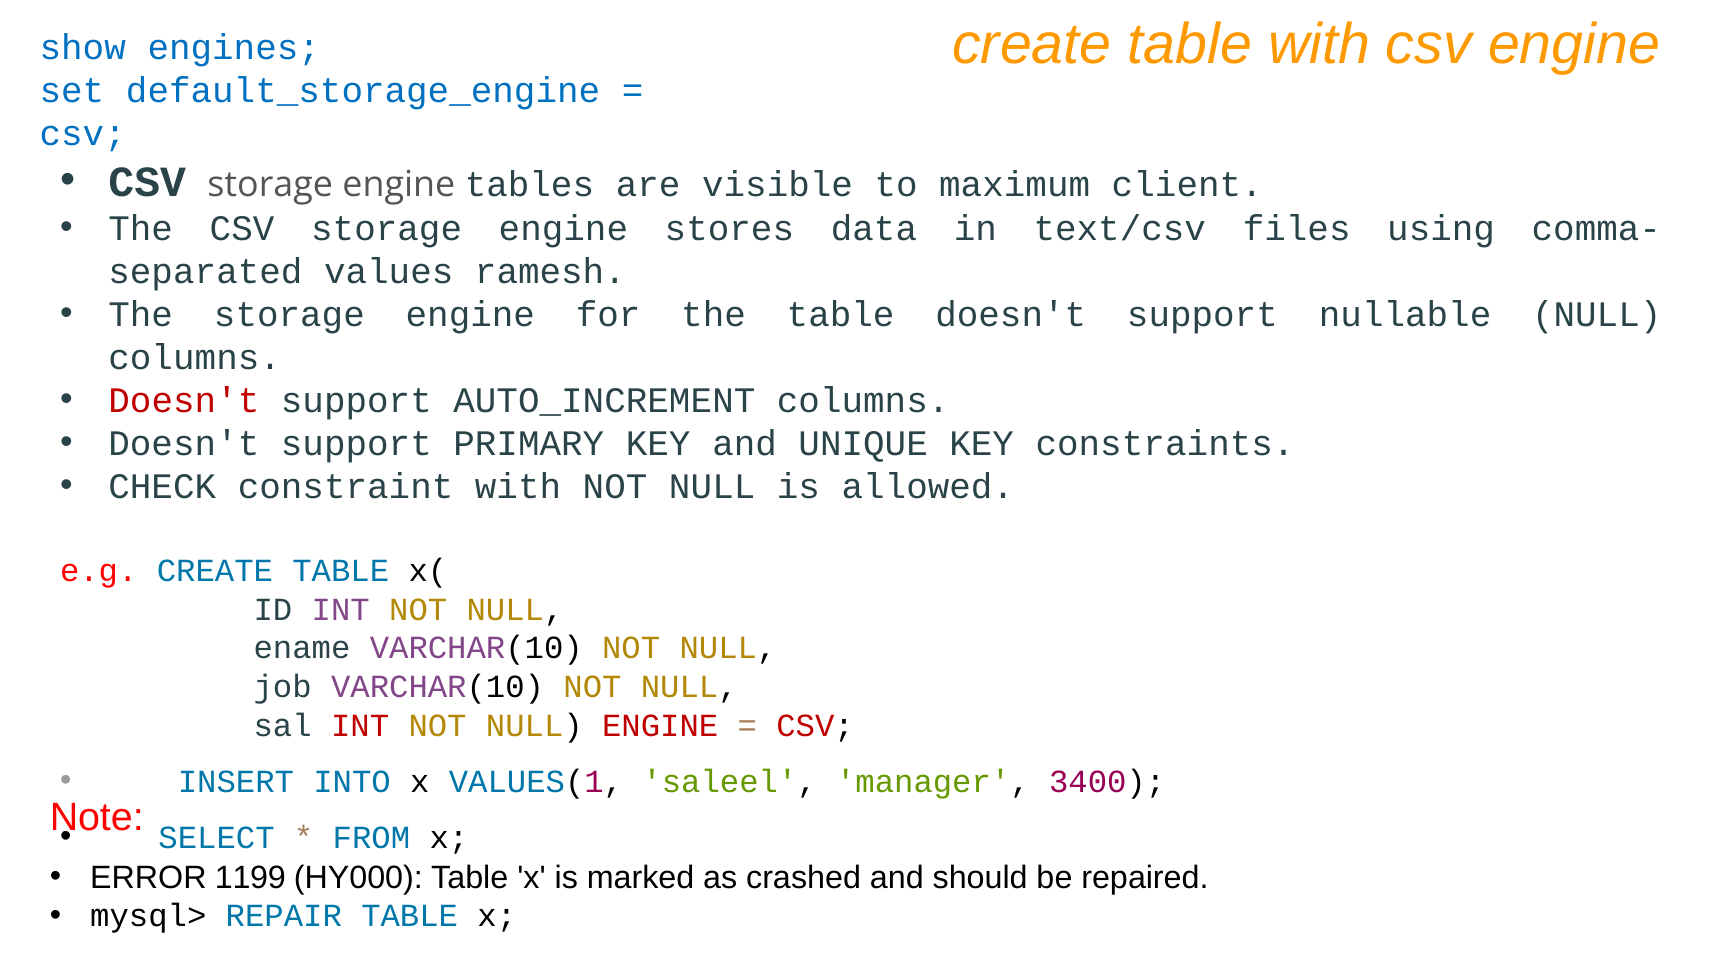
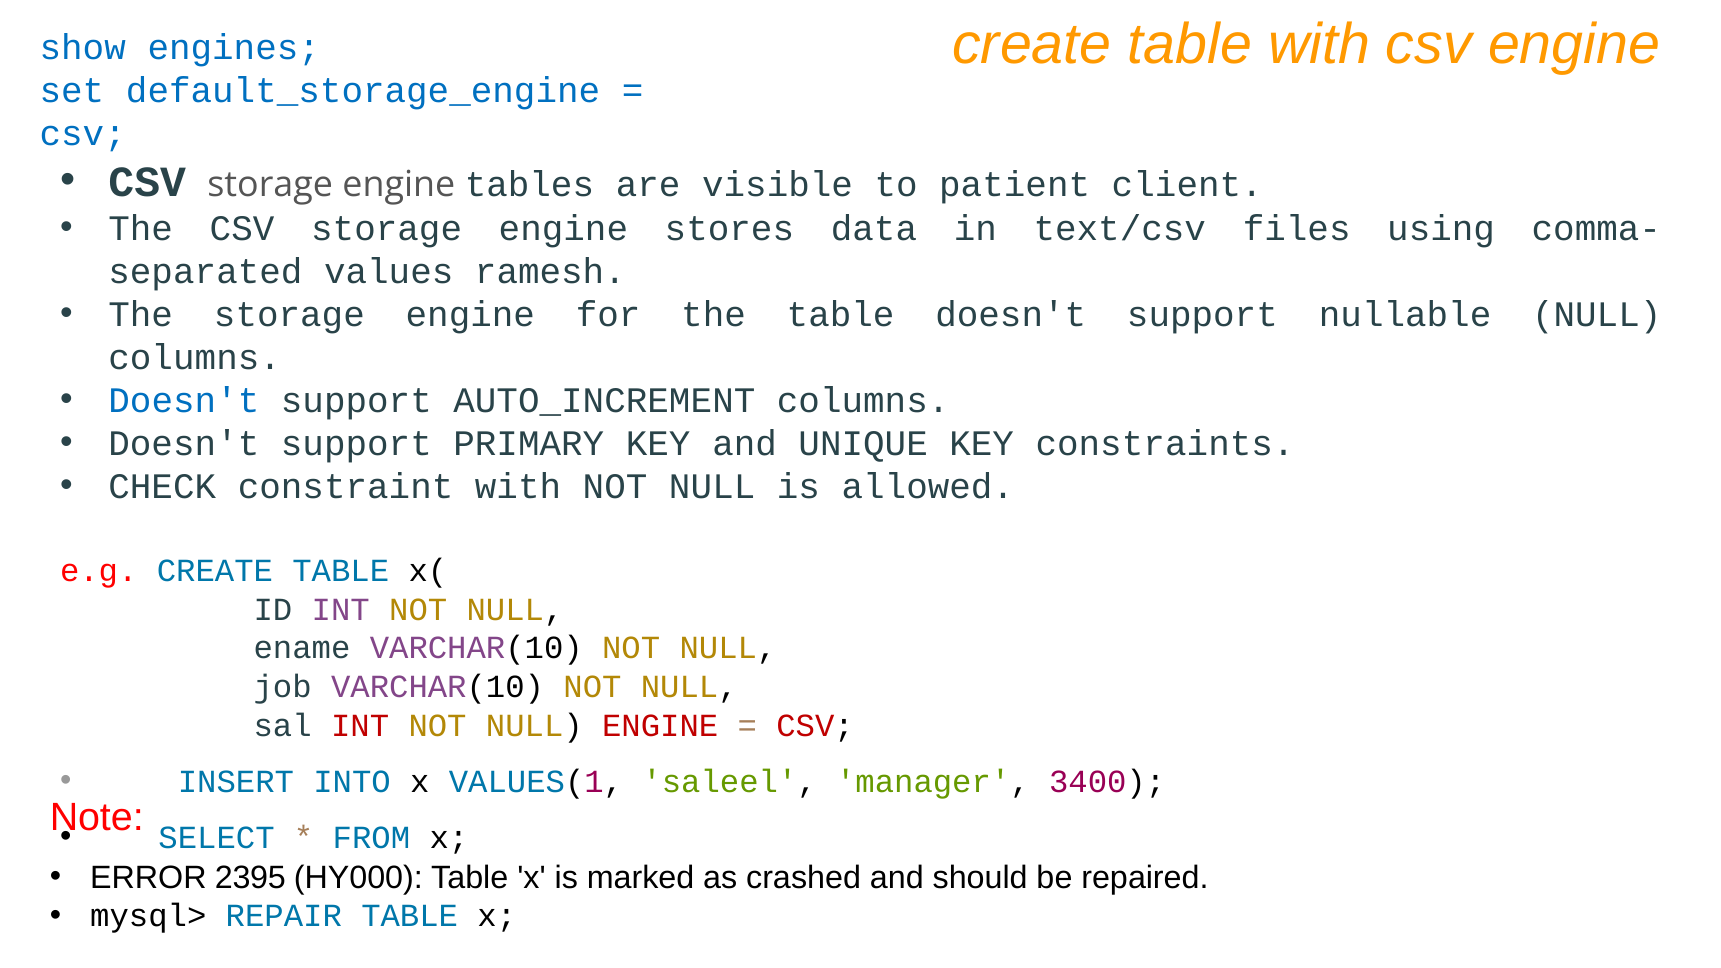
maximum: maximum -> patient (1015, 184)
Doesn't colour: red -> blue (184, 401)
1199: 1199 -> 2395 (250, 877)
